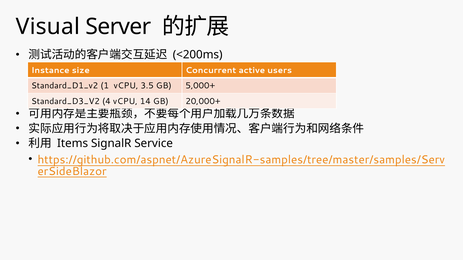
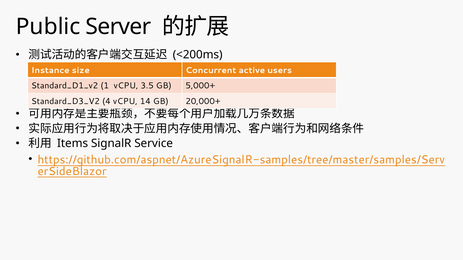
Visual: Visual -> Public (48, 27)
